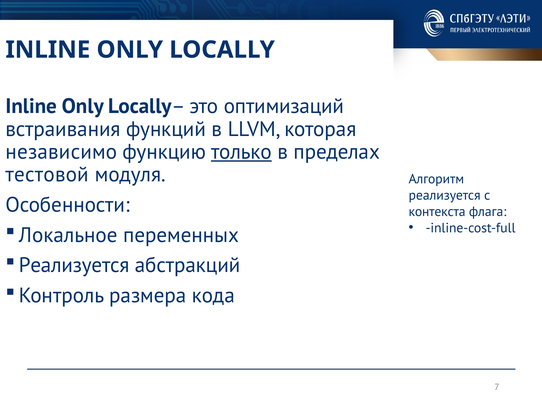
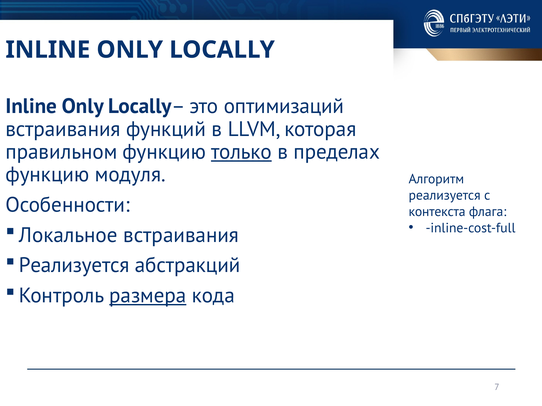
независимо: независимо -> правильном (61, 152)
тестовой: тестовой -> функцию (47, 175)
Локальное переменных: переменных -> встраивания (181, 235)
размера underline: none -> present (148, 296)
